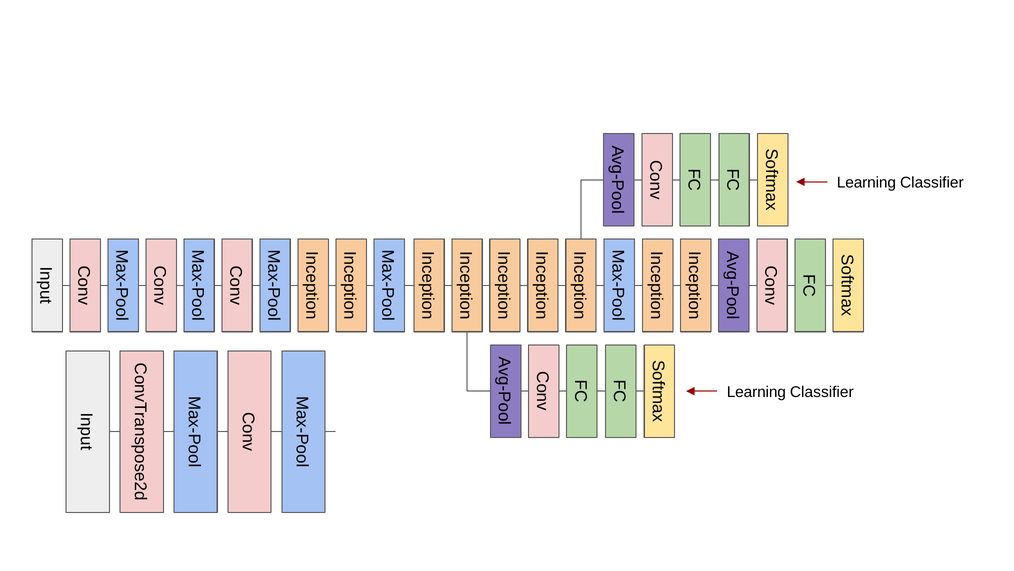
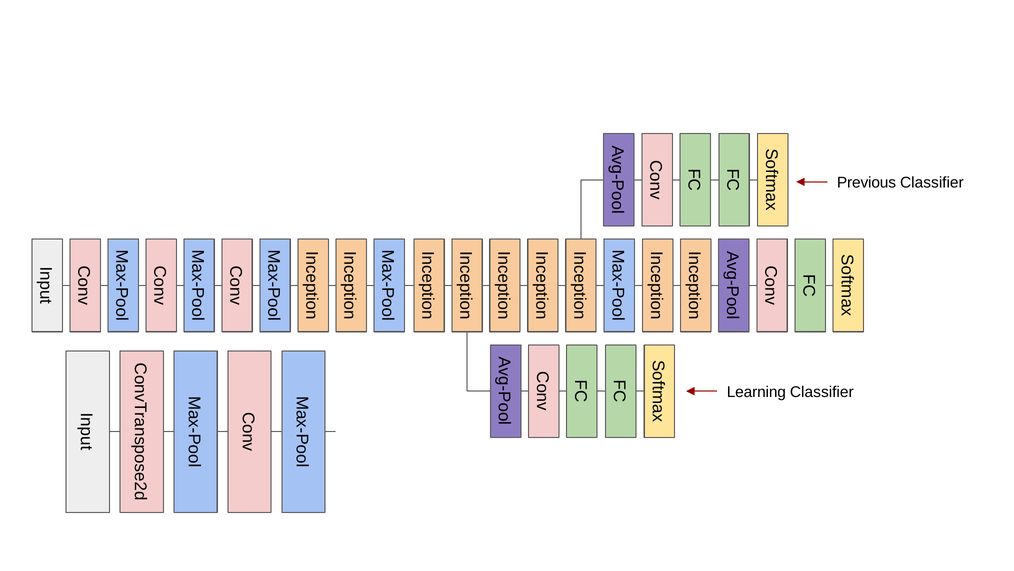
Learning: Learning -> Previous (866, 183)
